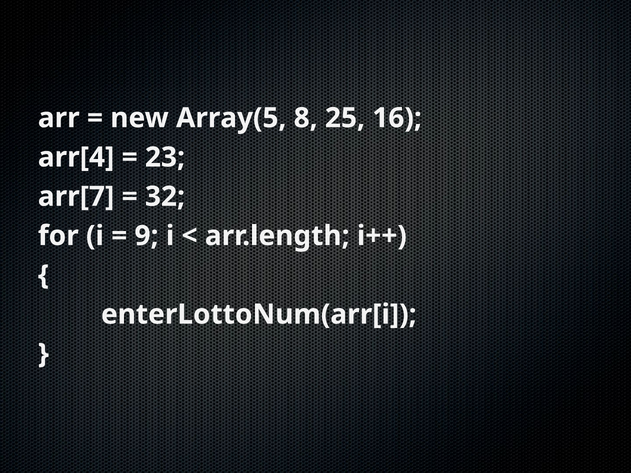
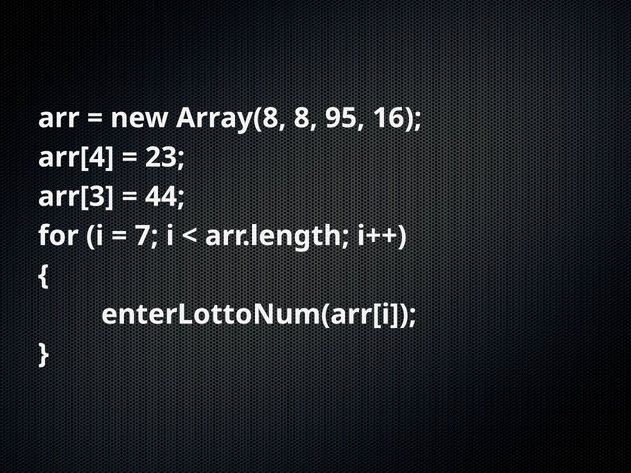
Array(5: Array(5 -> Array(8 (231, 118)
25: 25 -> 95 (345, 118)
arr[7: arr[7 -> arr[3 (76, 197)
32: 32 -> 44 (165, 197)
9: 9 -> 7 (147, 236)
